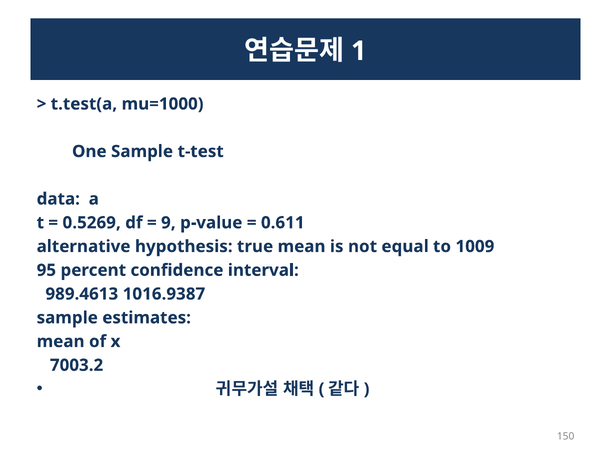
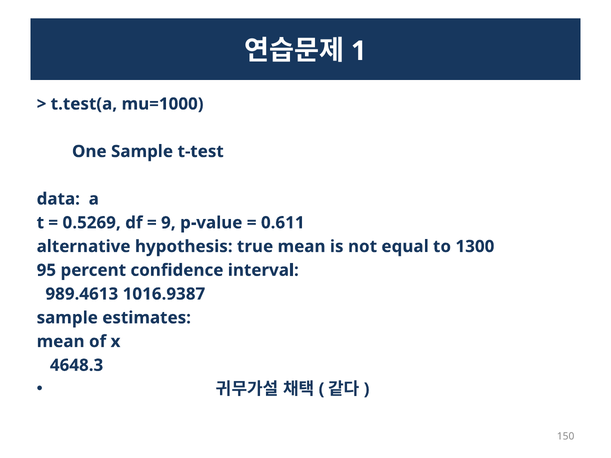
1009: 1009 -> 1300 (475, 247)
7003.2: 7003.2 -> 4648.3 (77, 365)
